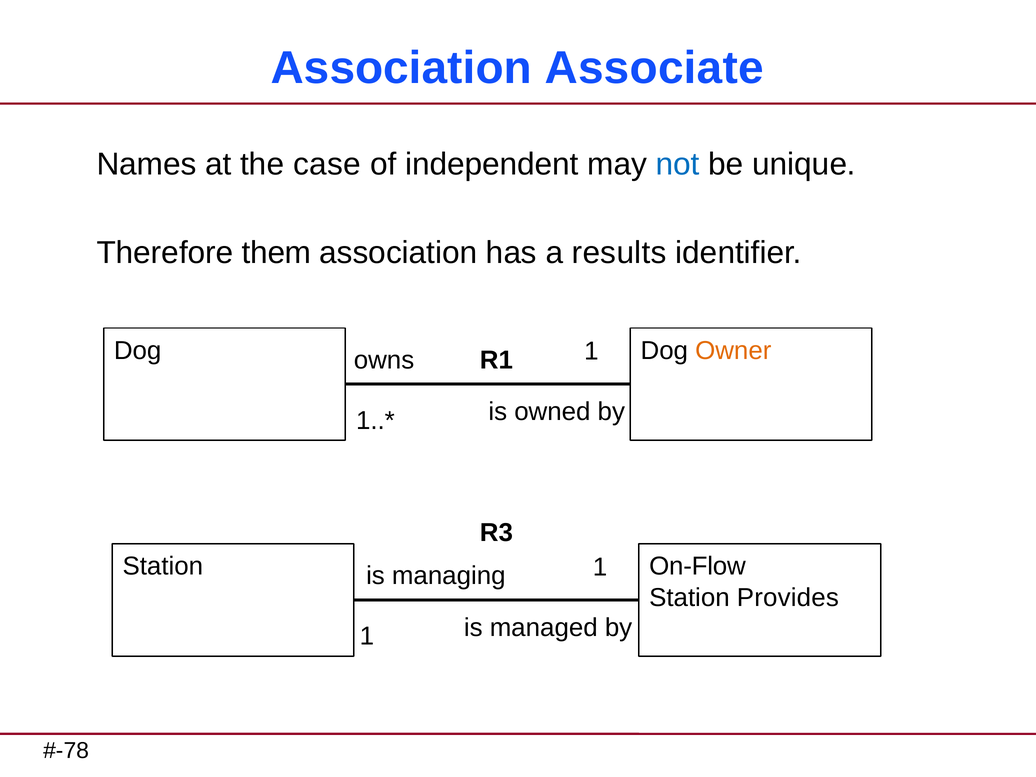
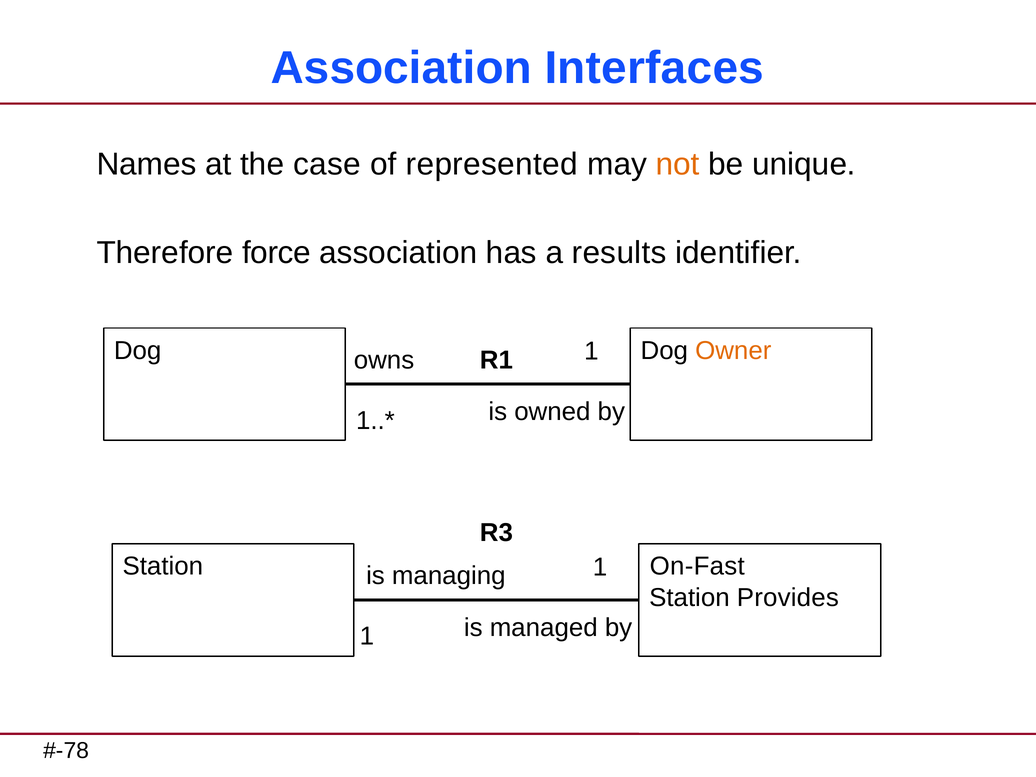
Associate: Associate -> Interfaces (654, 68)
independent: independent -> represented (492, 164)
not colour: blue -> orange (678, 164)
them: them -> force (277, 253)
On-Flow: On-Flow -> On-Fast (697, 566)
